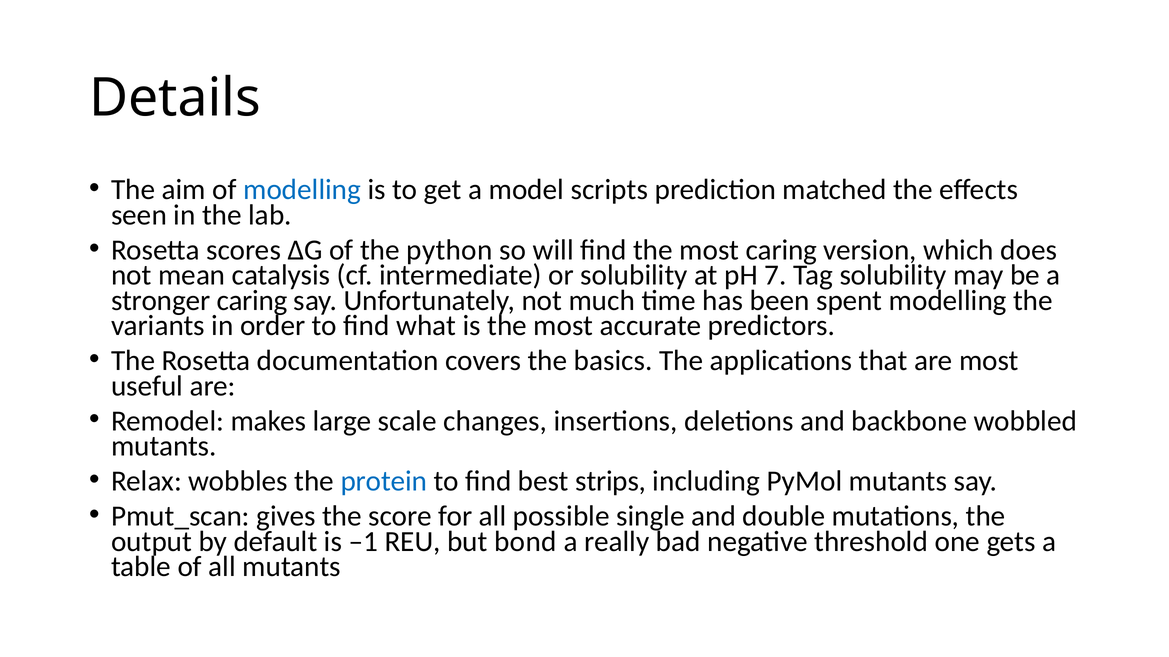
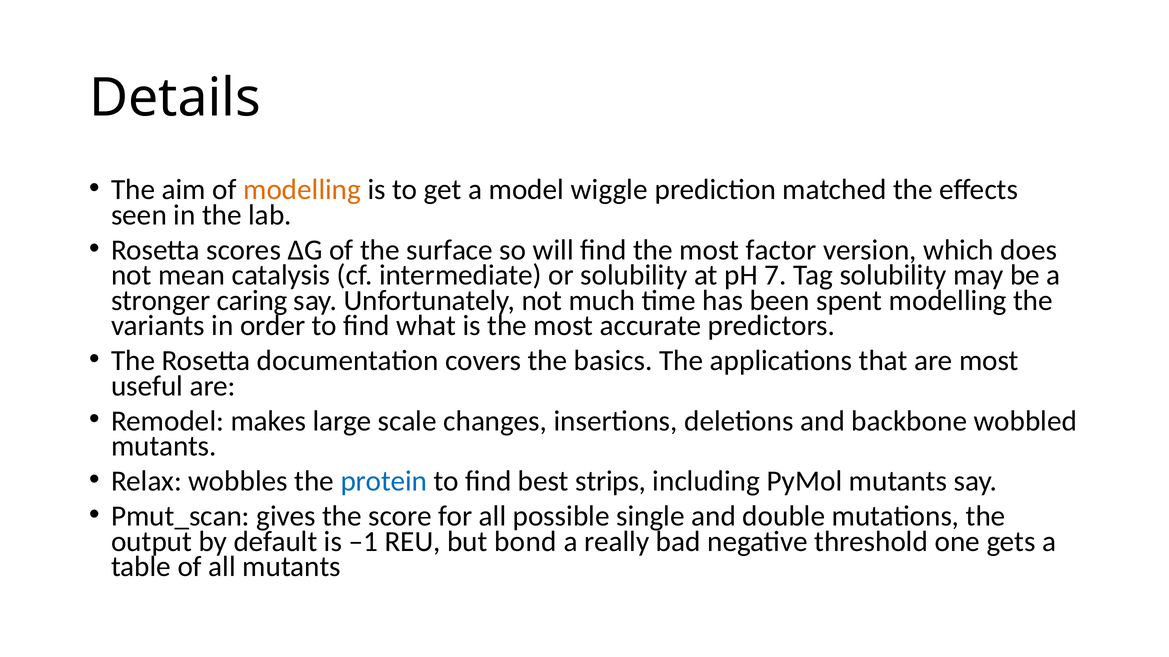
modelling colour: blue -> orange (302, 190)
scripts: scripts -> wiggle (609, 190)
python: python -> surface (450, 250)
most caring: caring -> factor (781, 250)
